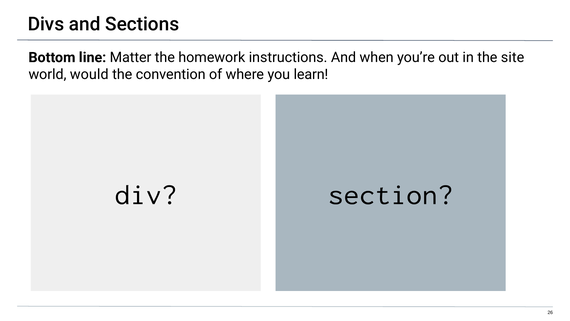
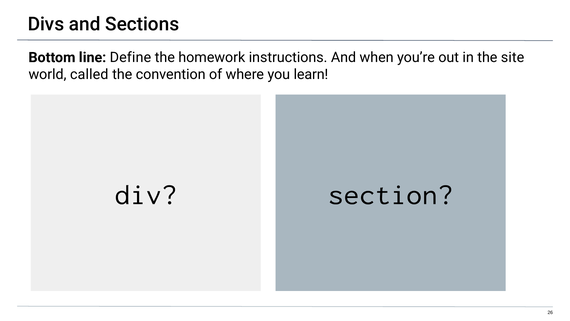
Matter: Matter -> Define (130, 57)
would: would -> called (89, 74)
